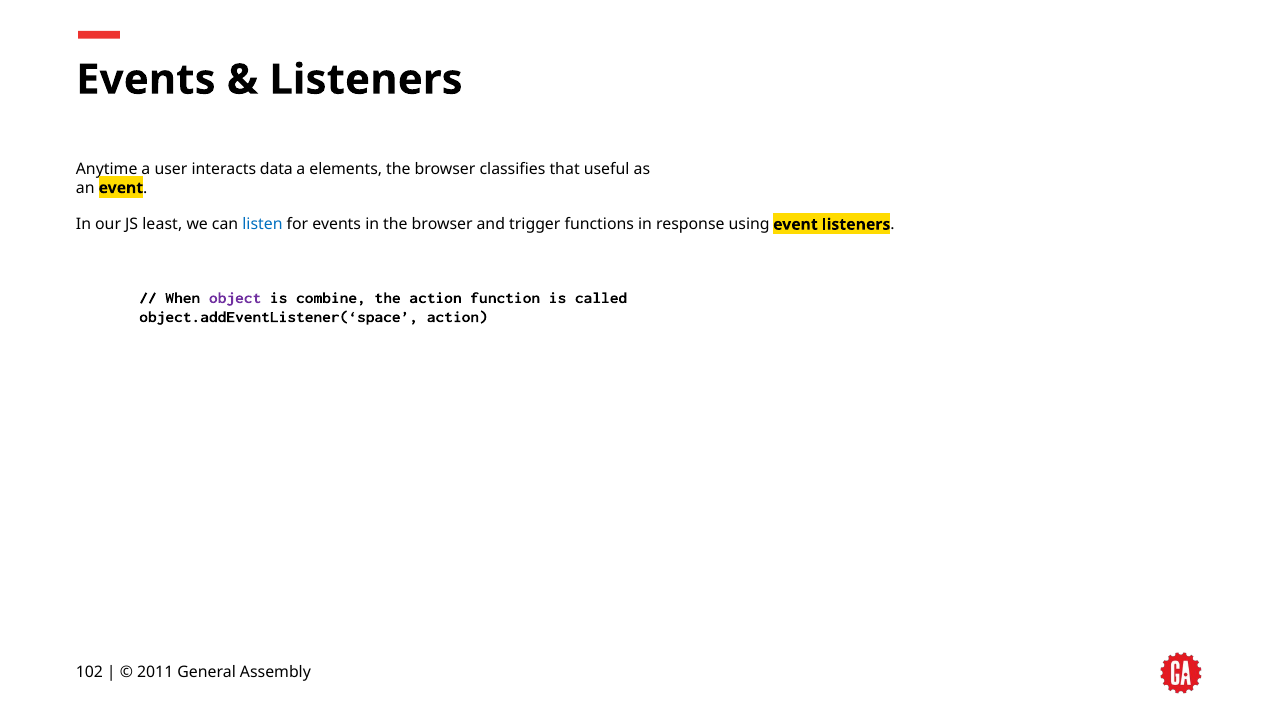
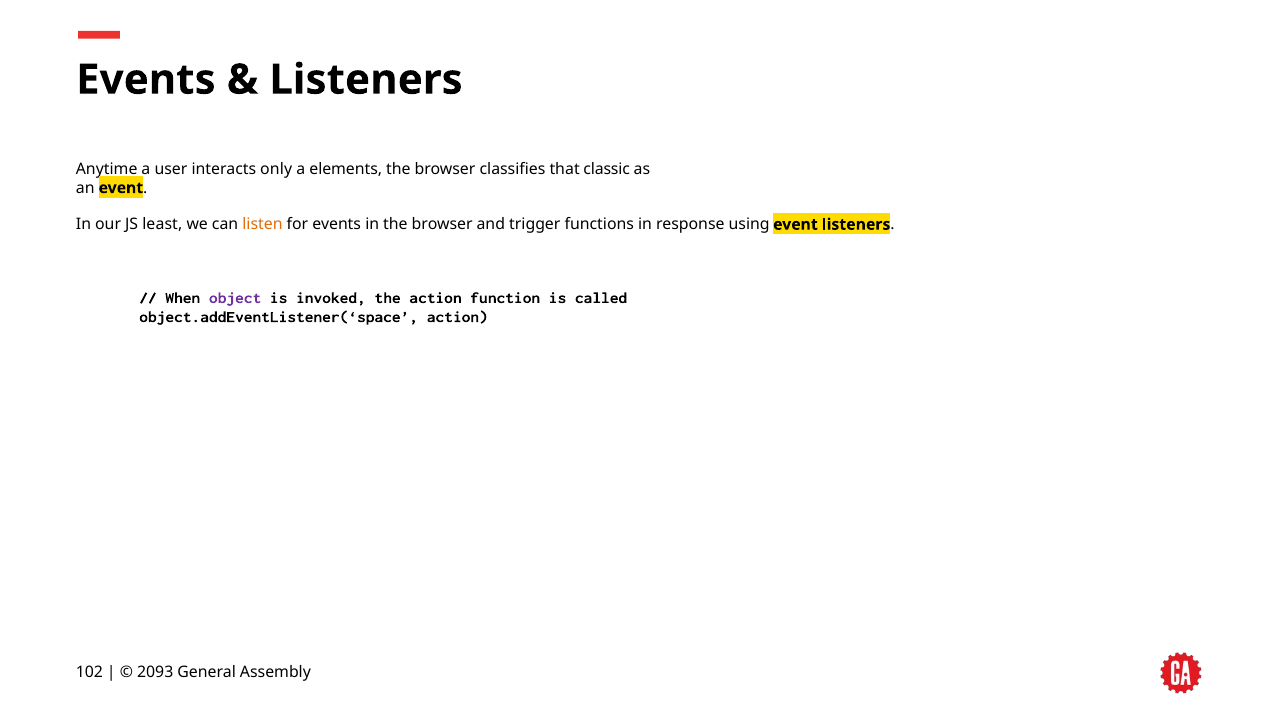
data: data -> only (276, 169)
useful: useful -> classic (607, 169)
listen colour: blue -> orange (262, 225)
combine: combine -> invoked (331, 298)
2011: 2011 -> 2093 (155, 673)
